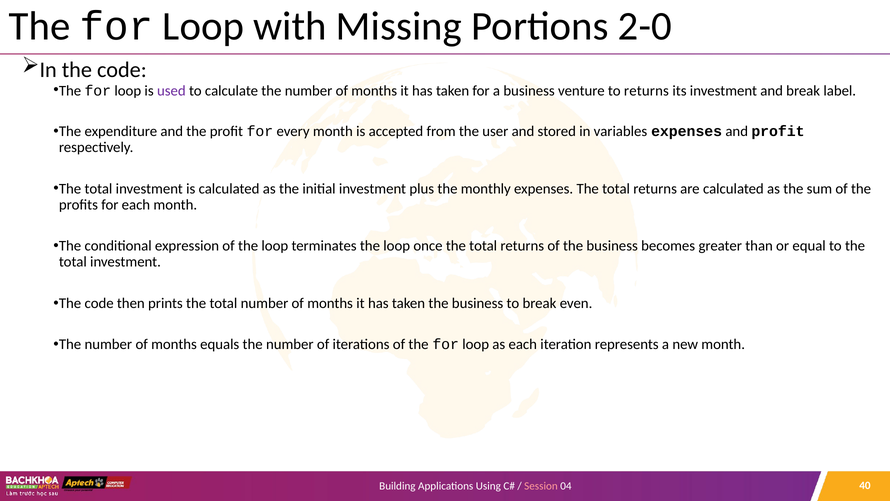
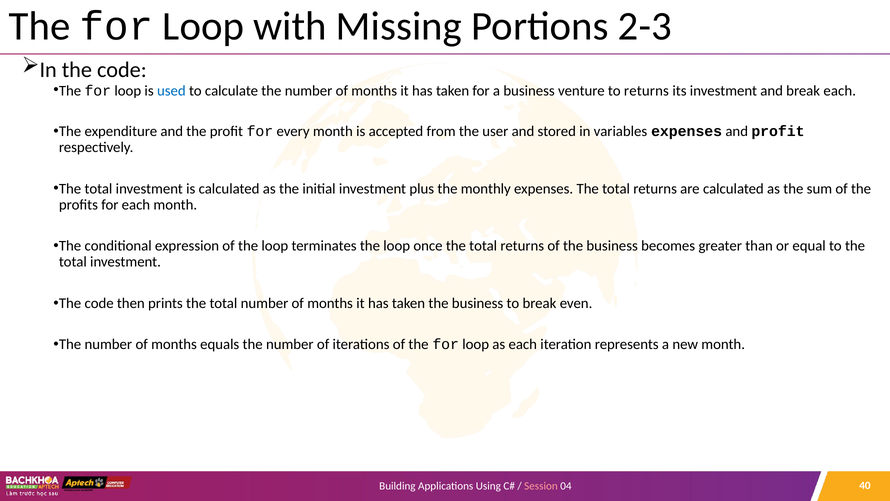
2-0: 2-0 -> 2-3 (645, 26)
used colour: purple -> blue (171, 91)
break label: label -> each (840, 91)
